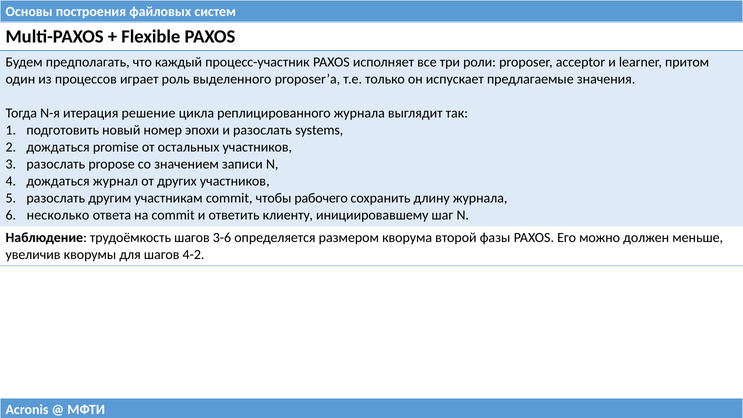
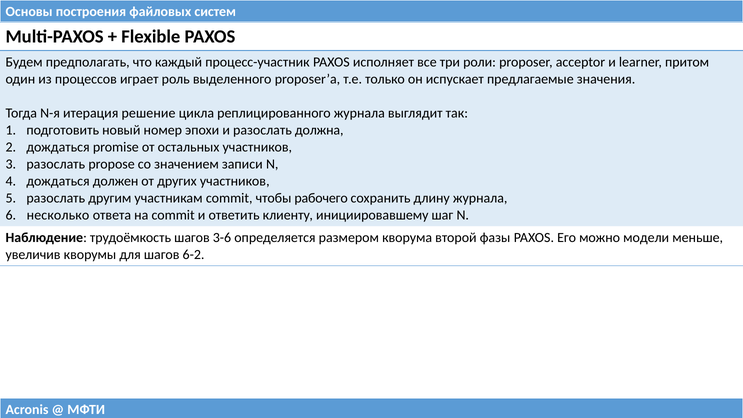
systems: systems -> должна (319, 130)
журнал: журнал -> должен (116, 181)
должен: должен -> модели (646, 238)
4-2: 4-2 -> 6-2 (194, 255)
